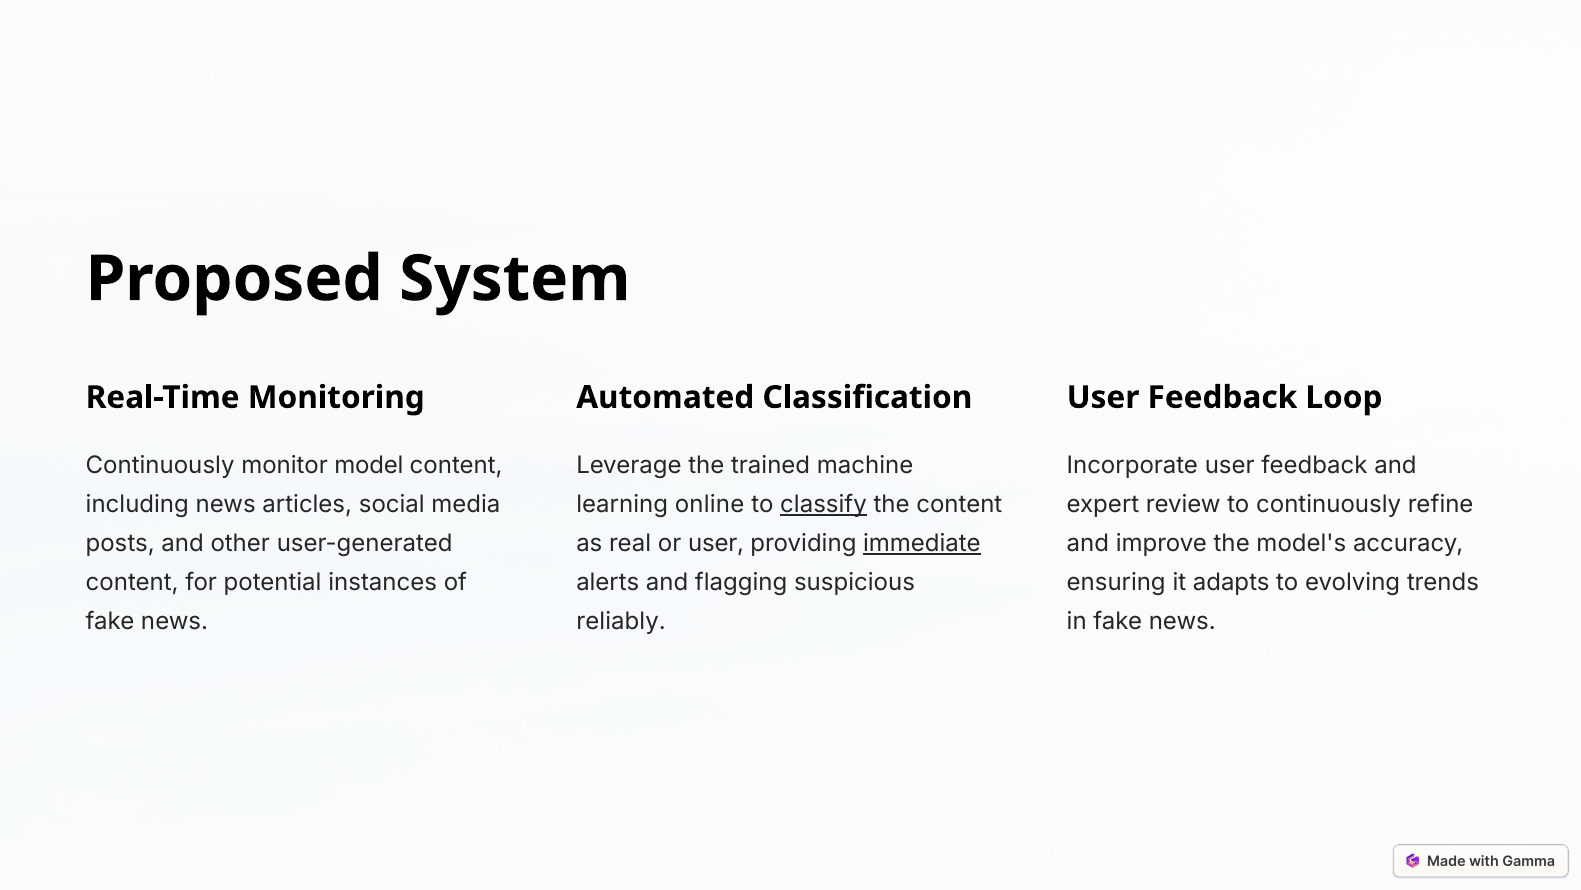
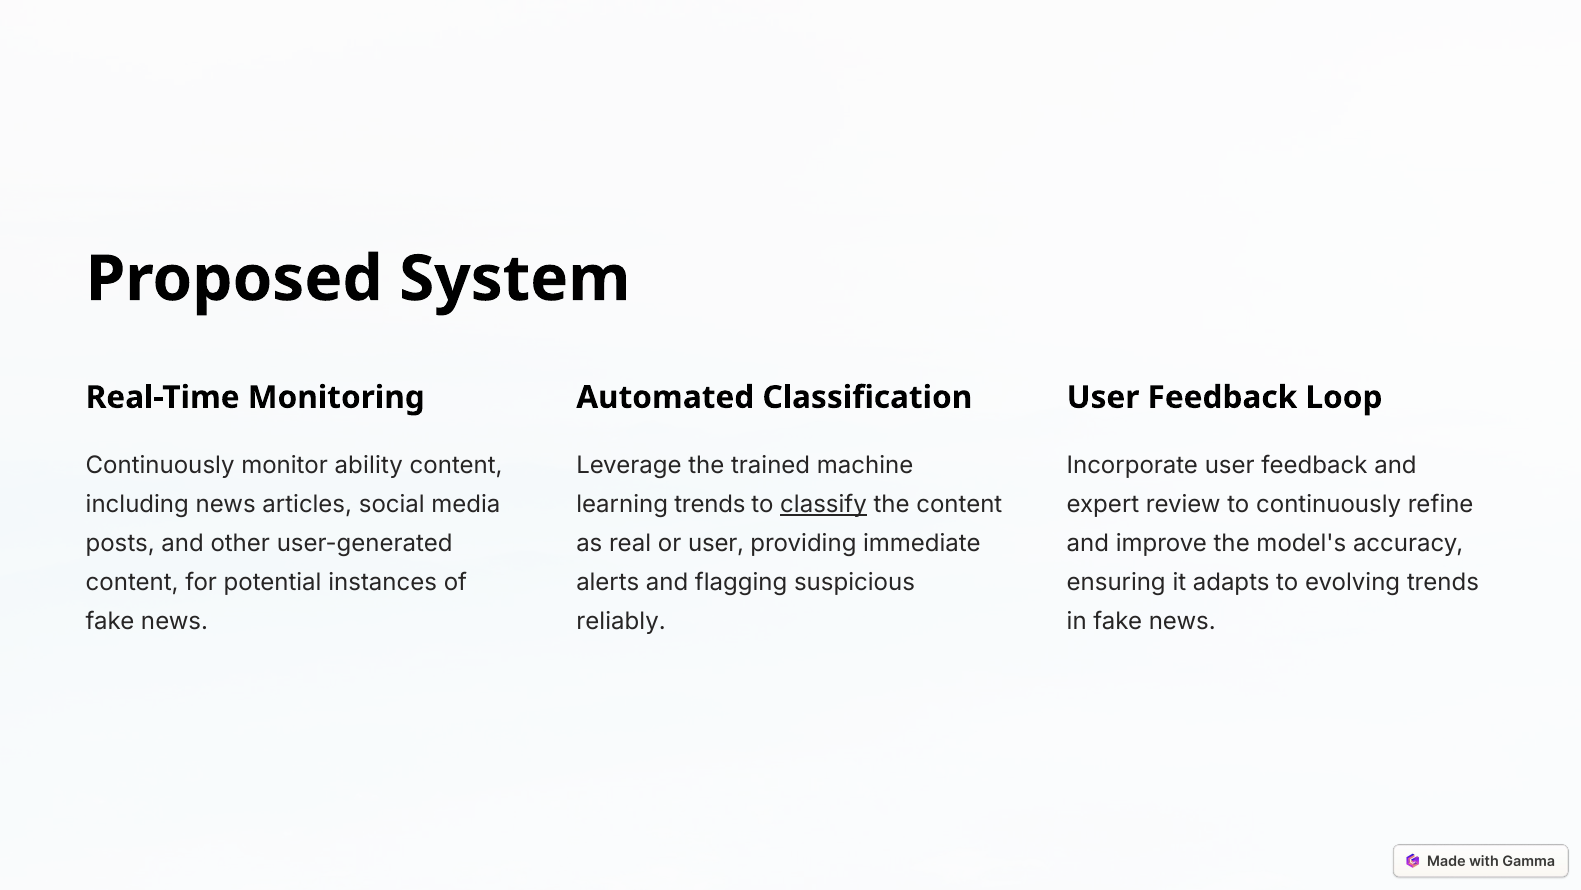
model: model -> ability (369, 465)
learning online: online -> trends (710, 504)
immediate underline: present -> none (922, 543)
